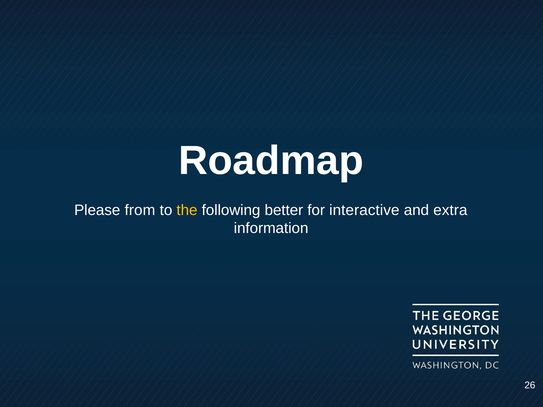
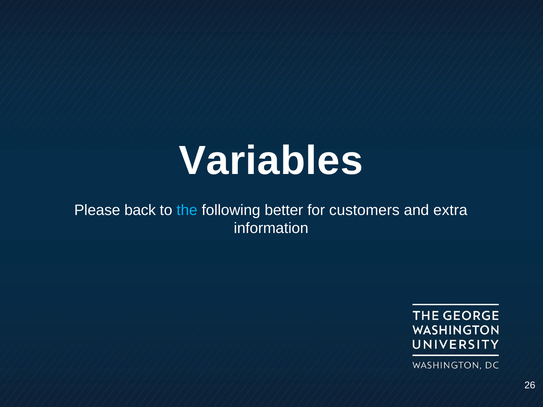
Roadmap: Roadmap -> Variables (271, 161)
from: from -> back (140, 210)
the colour: yellow -> light blue (187, 210)
interactive: interactive -> customers (364, 210)
